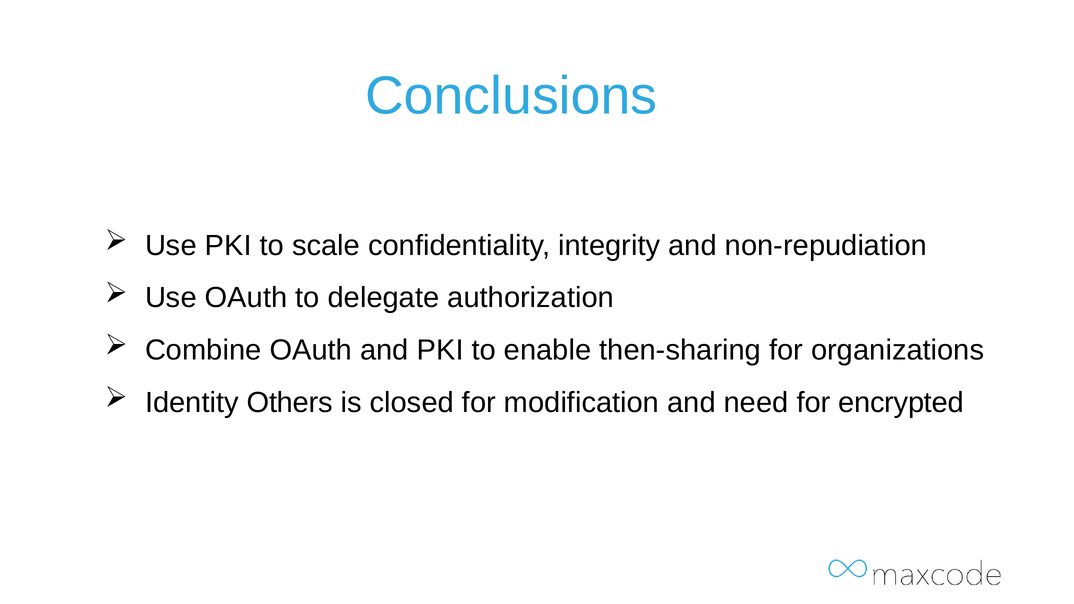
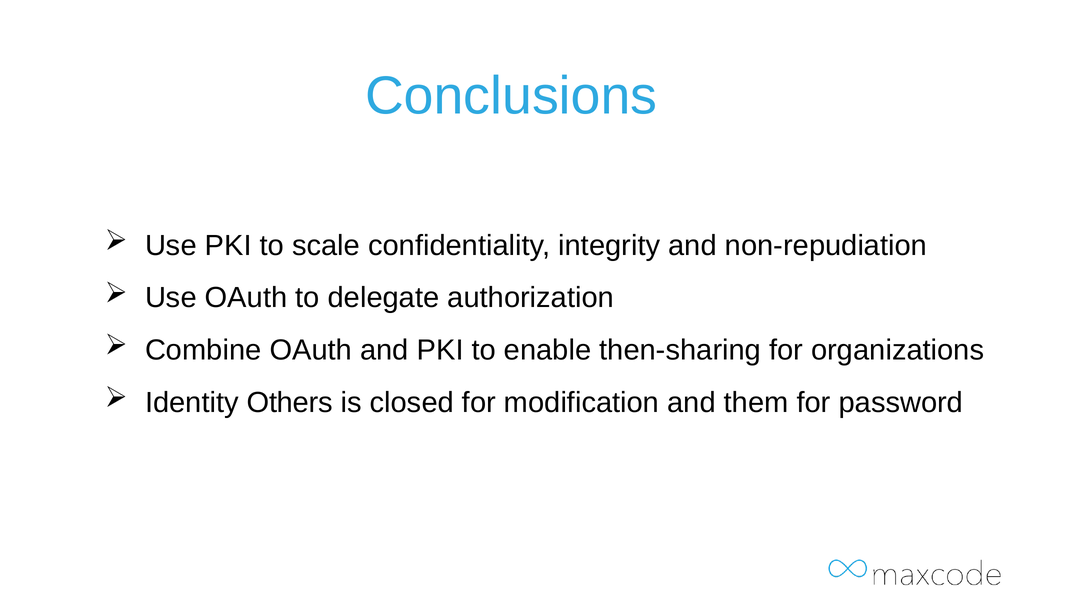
need: need -> them (756, 403)
encrypted: encrypted -> password (901, 403)
